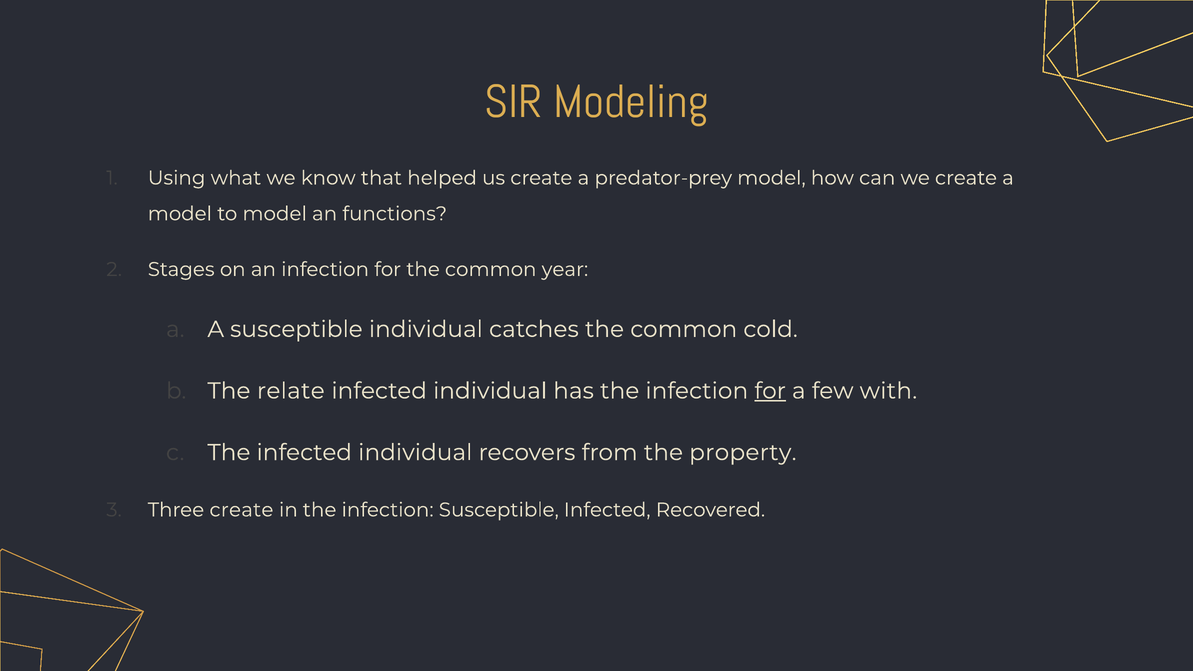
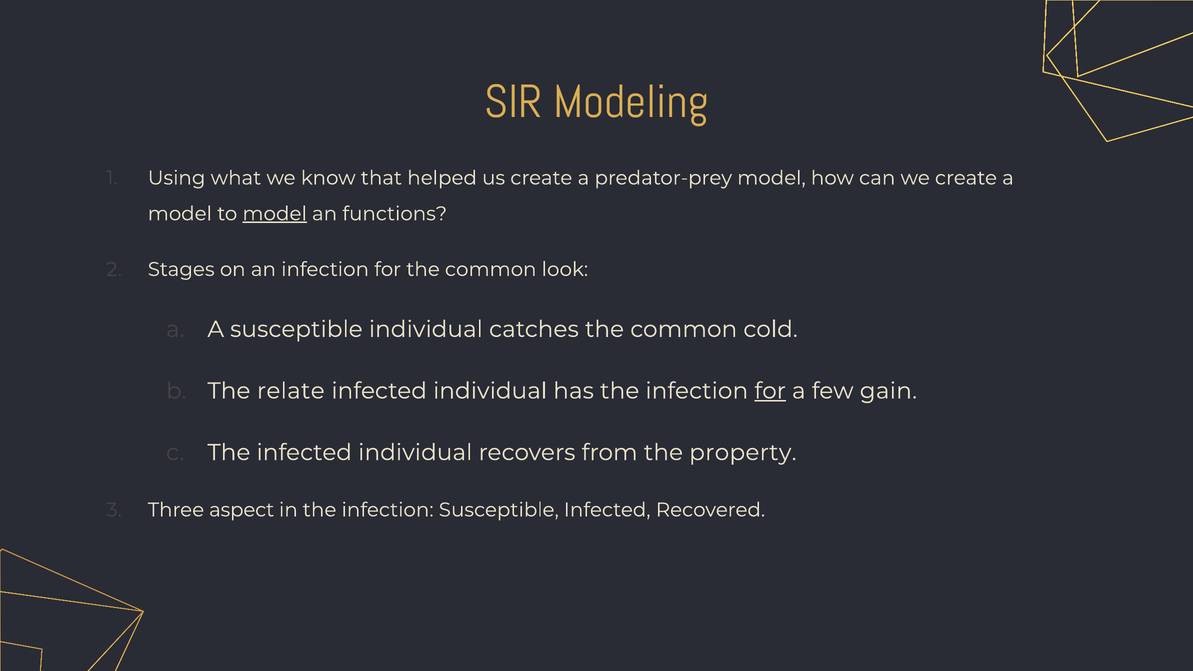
model underline: none -> present (275, 214)
year: year -> look (565, 269)
with: with -> gain (888, 391)
Three create: create -> aspect (242, 510)
